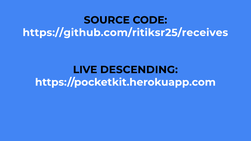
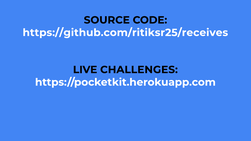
DESCENDING: DESCENDING -> CHALLENGES (139, 70)
